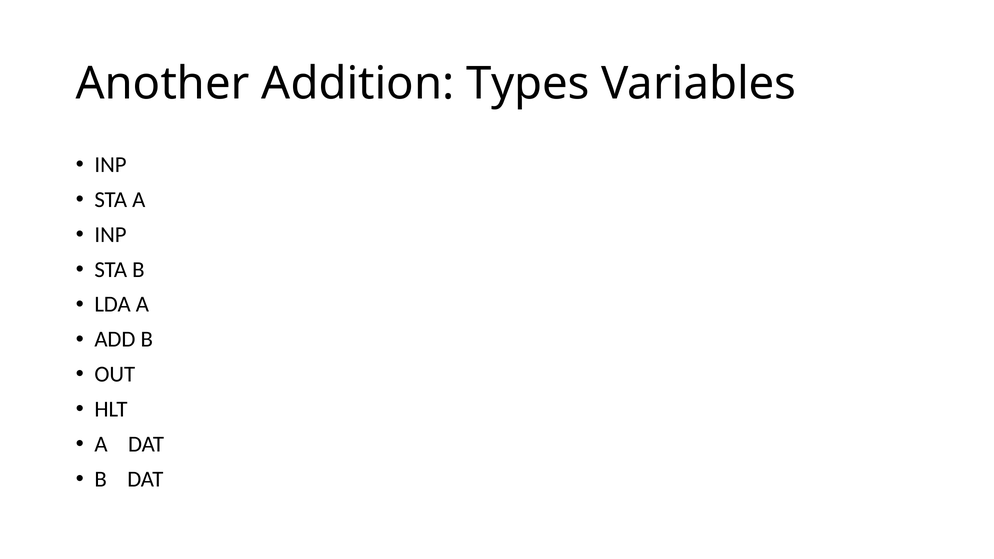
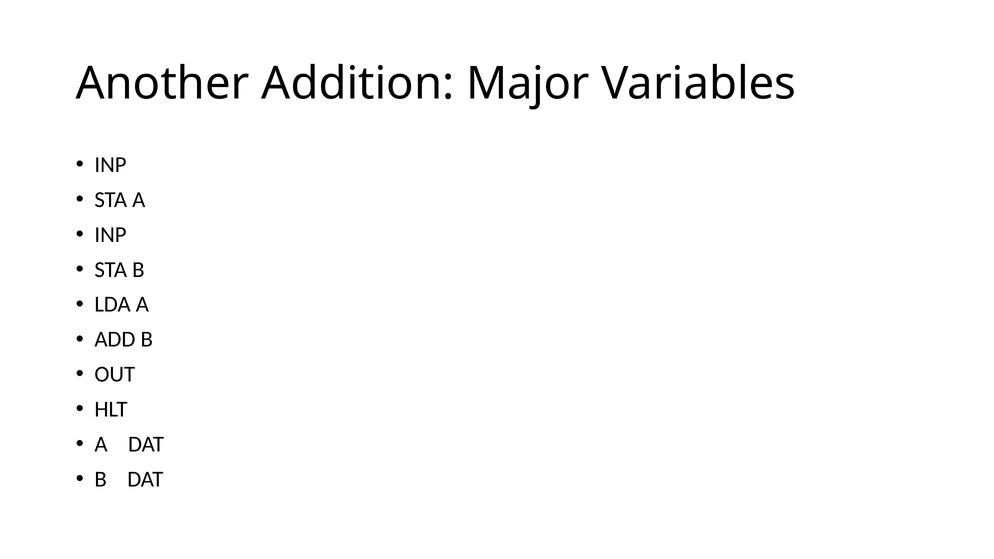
Types: Types -> Major (528, 83)
